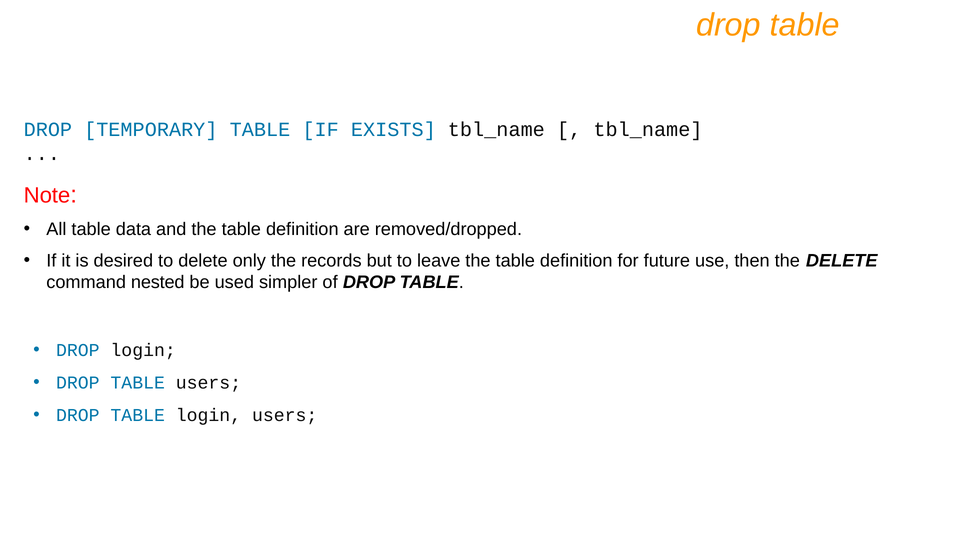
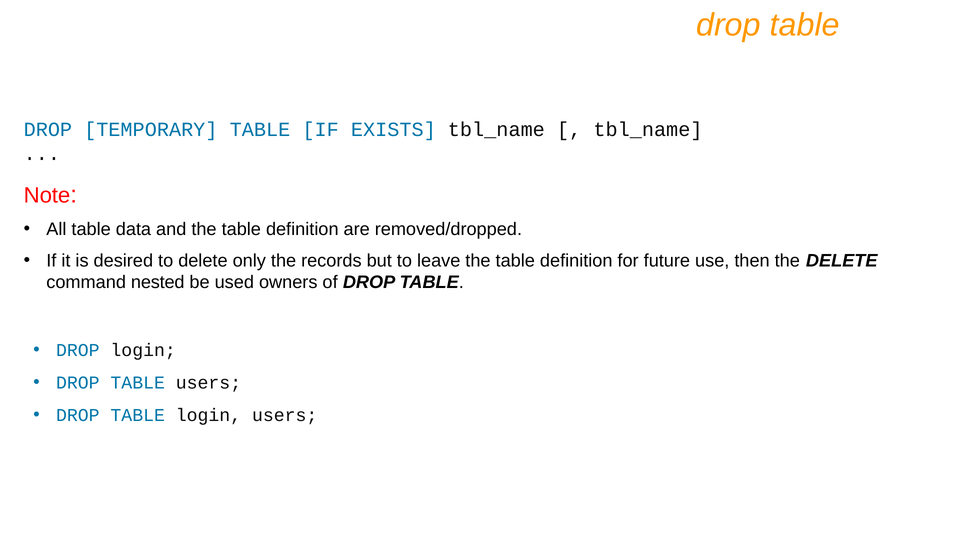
simpler: simpler -> owners (288, 283)
